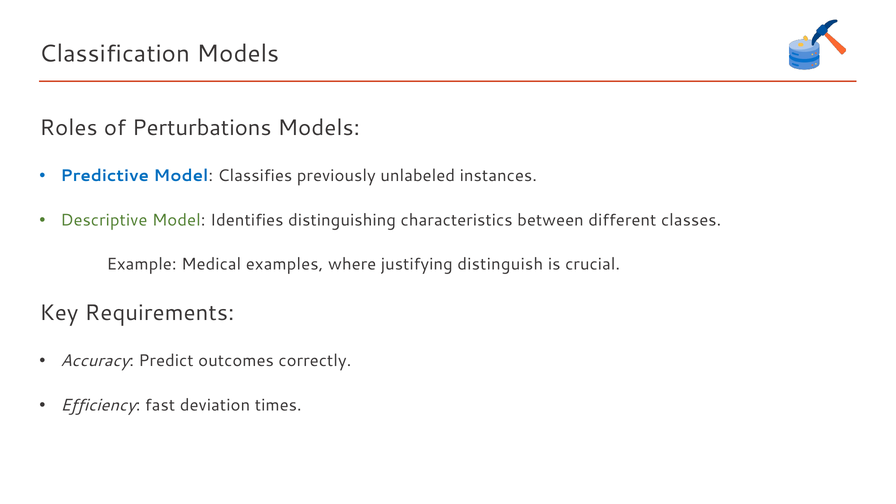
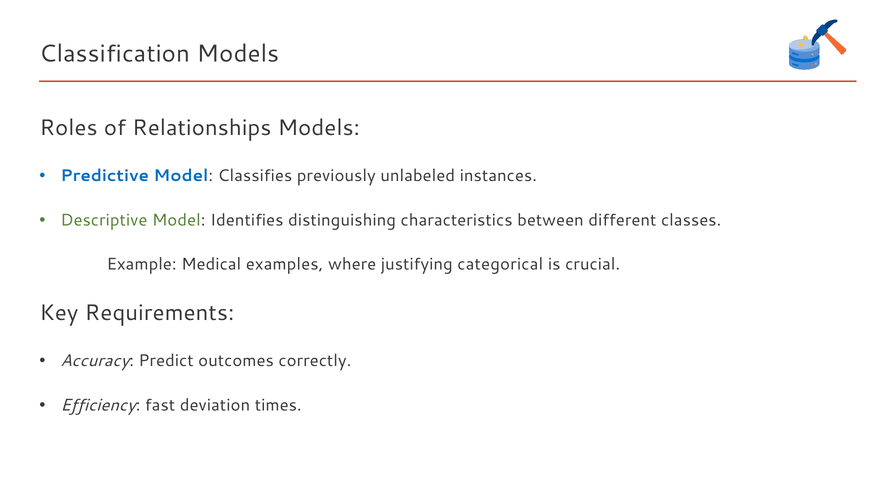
Perturbations: Perturbations -> Relationships (202, 128)
distinguish: distinguish -> categorical (500, 264)
